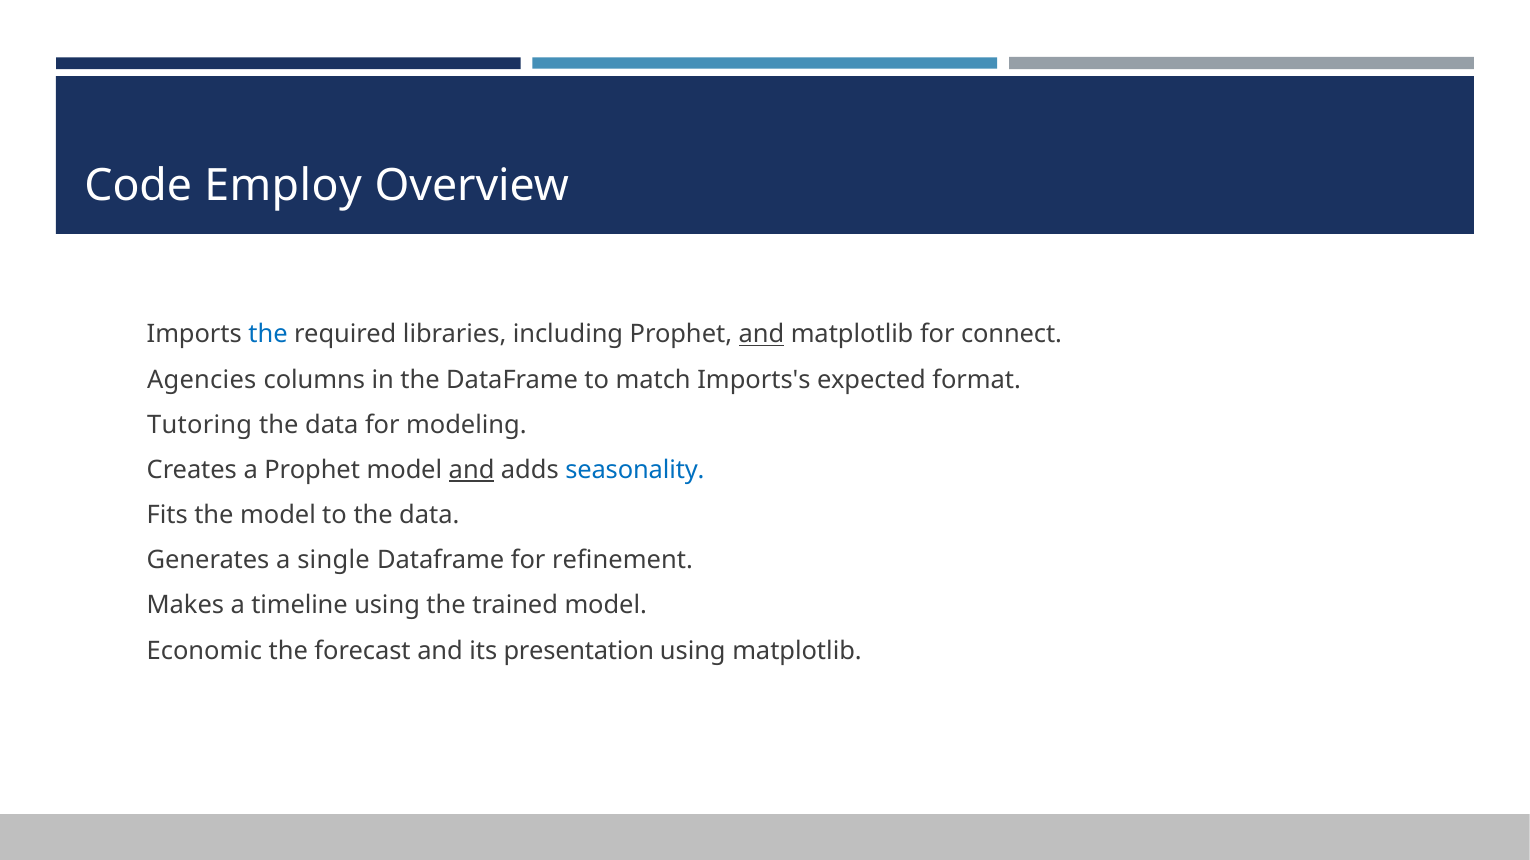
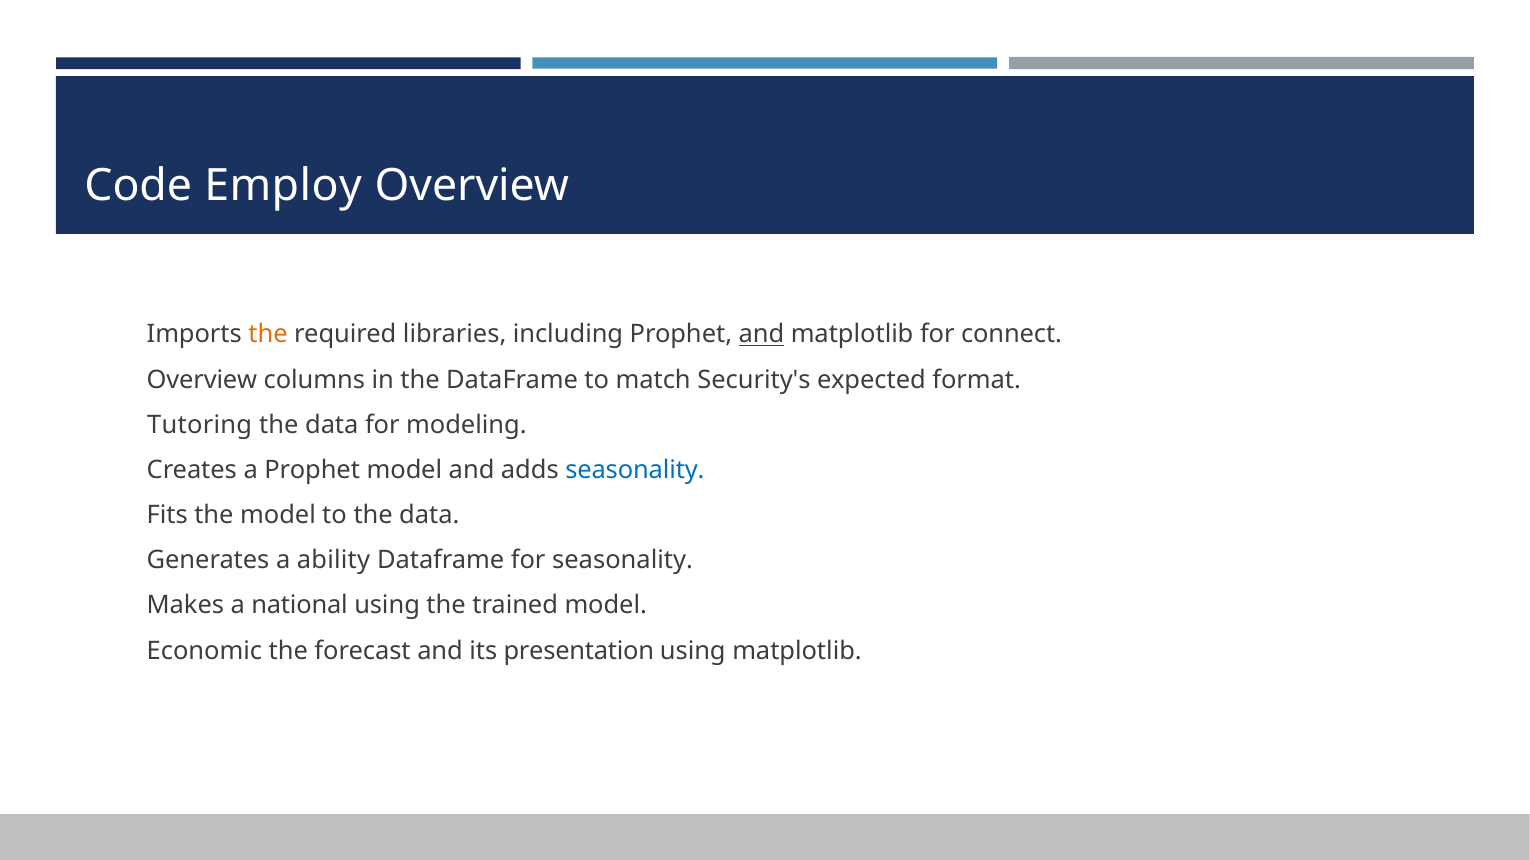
the colour: blue -> orange (268, 335)
Agencies: Agencies -> Overview (202, 380)
Imports's: Imports's -> Security's (754, 380)
and underline: present -> none (472, 470)
single: single -> ability (333, 561)
for refinement: refinement -> seasonality (623, 561)
timeline: timeline -> national (300, 606)
